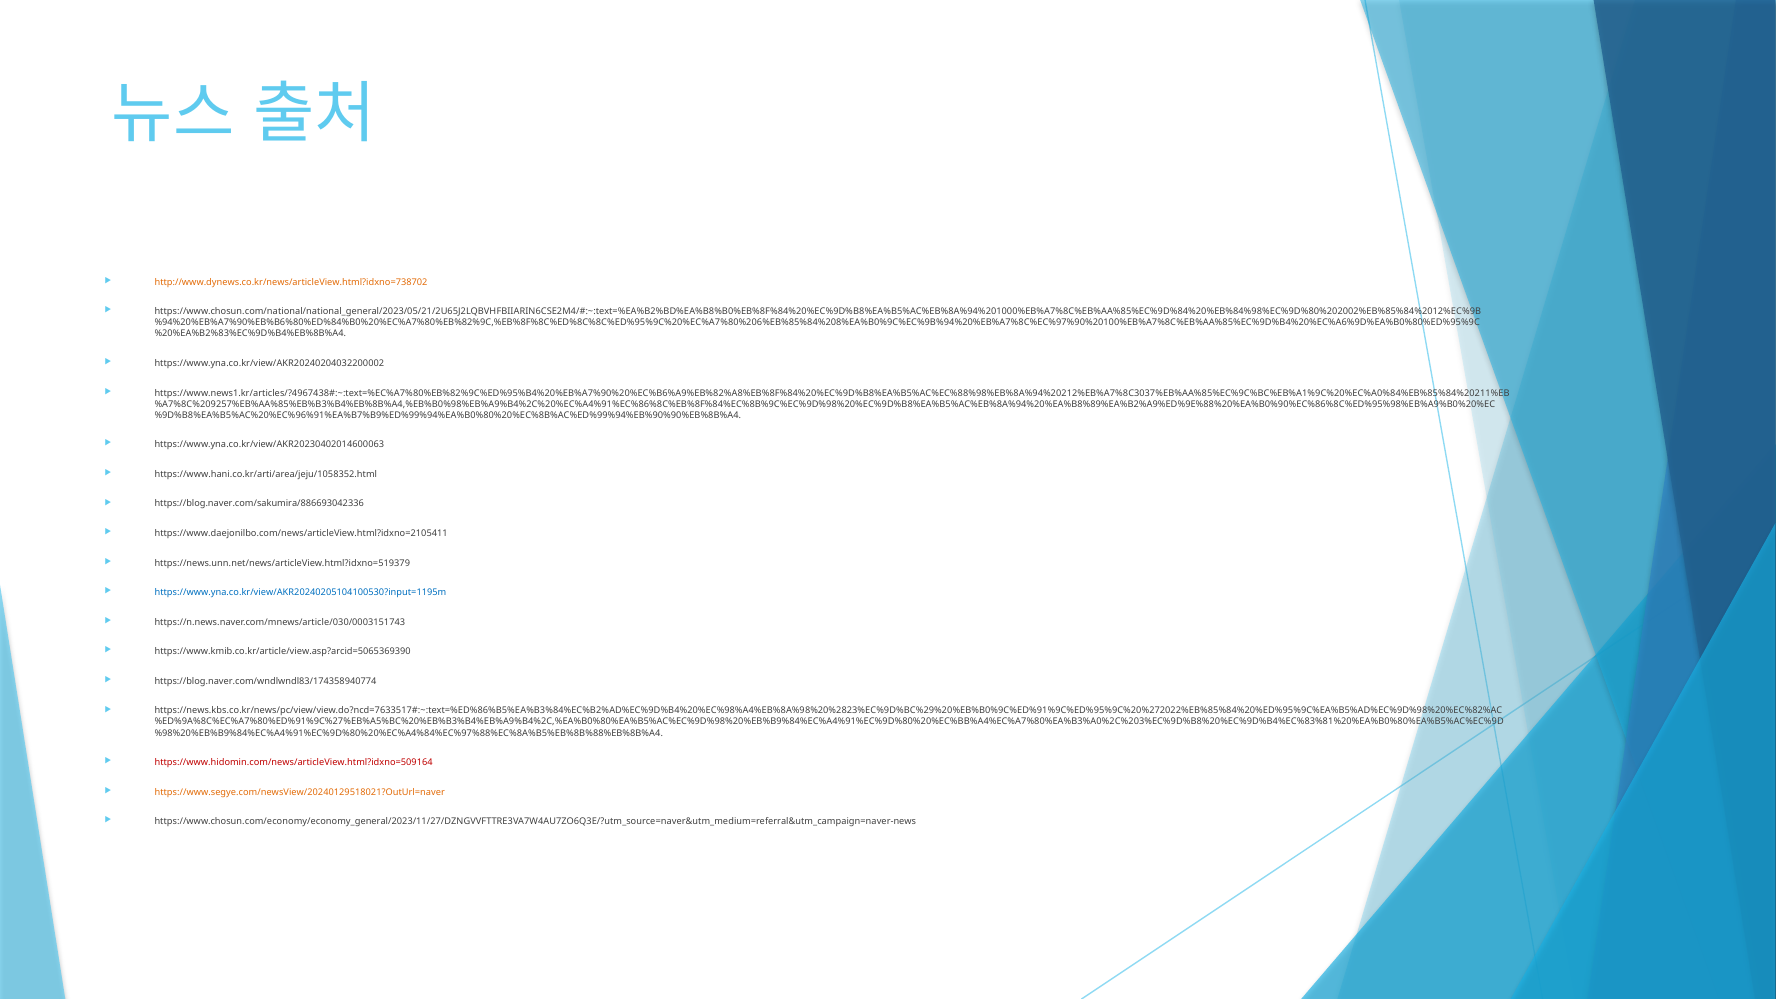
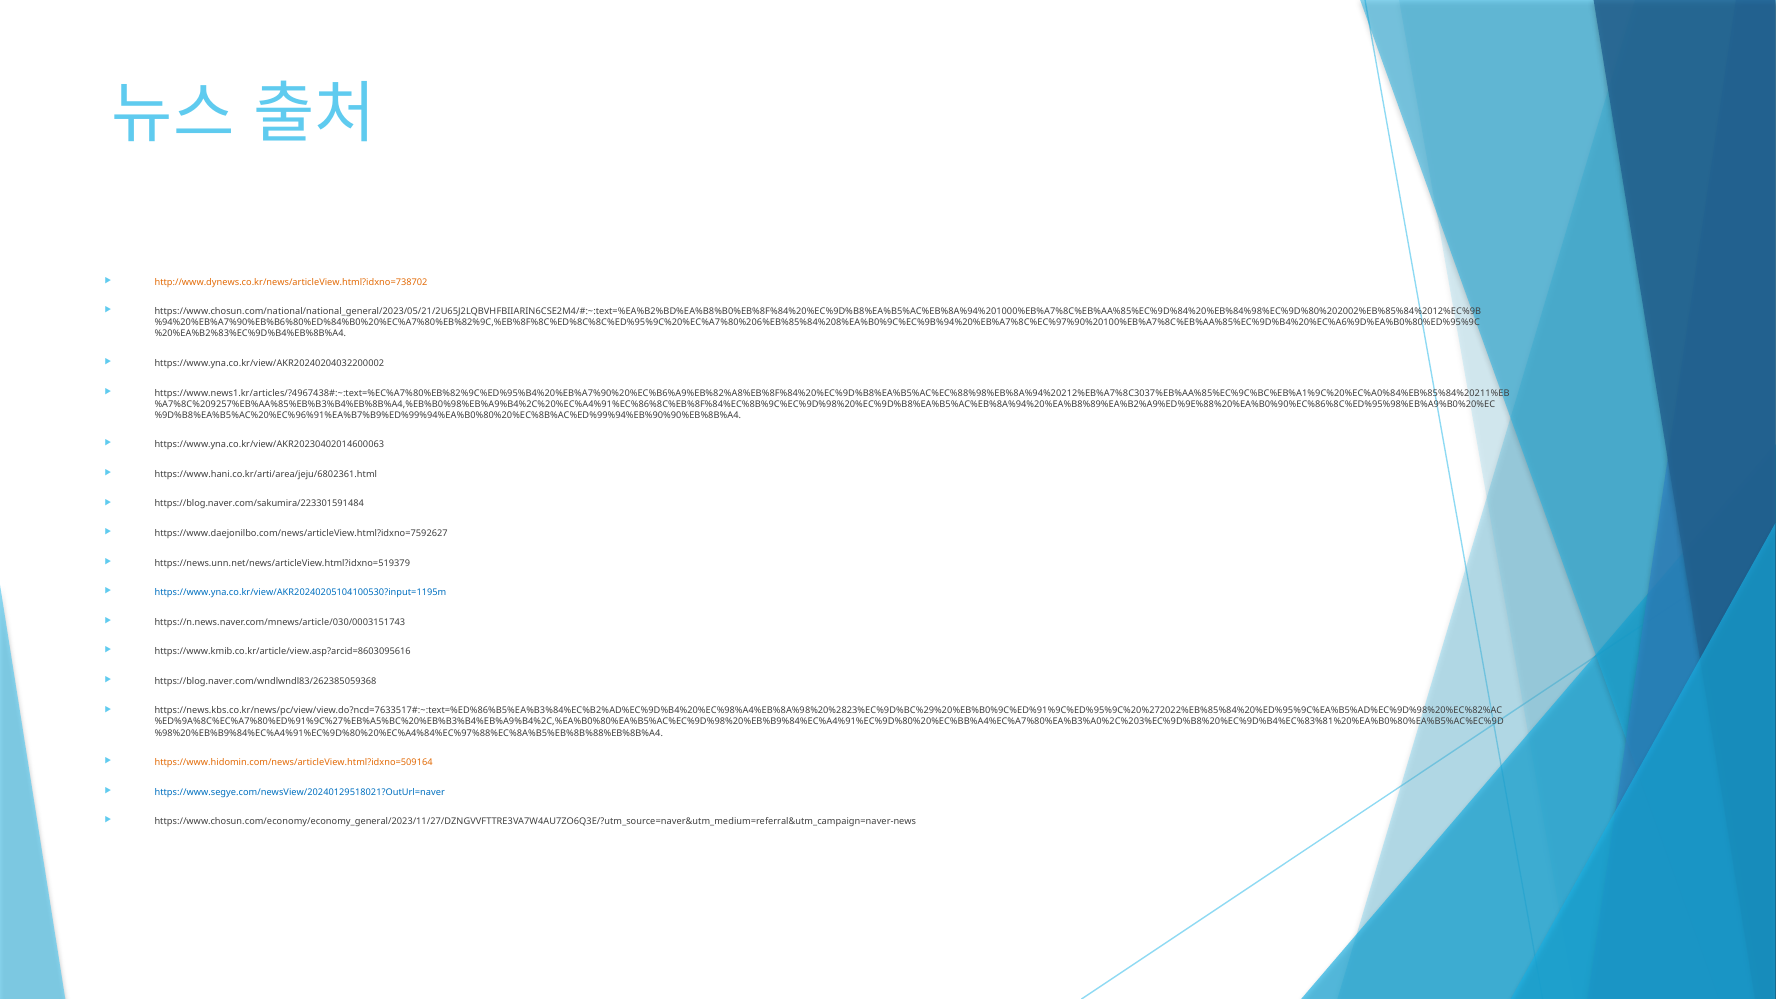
https://www.hani.co.kr/arti/area/jeju/1058352.html: https://www.hani.co.kr/arti/area/jeju/1058352.html -> https://www.hani.co.kr/arti/area/jeju/6802361.html (266, 474)
https://blog.naver.com/sakumira/886693042336: https://blog.naver.com/sakumira/886693042336 -> https://blog.naver.com/sakumira/223301591484 (259, 504)
https://www.daejonilbo.com/news/articleView.html?idxno=2105411: https://www.daejonilbo.com/news/articleView.html?idxno=2105411 -> https://www.daejonilbo.com/news/articleView.html?idxno=7592627 (301, 533)
https://www.kmib.co.kr/article/view.asp?arcid=5065369390: https://www.kmib.co.kr/article/view.asp?arcid=5065369390 -> https://www.kmib.co.kr/article/view.asp?arcid=8603095616 (283, 652)
https://blog.naver.com/wndlwndl83/174358940774: https://blog.naver.com/wndlwndl83/174358940774 -> https://blog.naver.com/wndlwndl83/262385059368 (265, 681)
https://www.hidomin.com/news/articleView.html?idxno=509164 colour: red -> orange (294, 763)
https://www.segye.com/newsView/20240129518021?OutUrl=naver colour: orange -> blue (300, 792)
